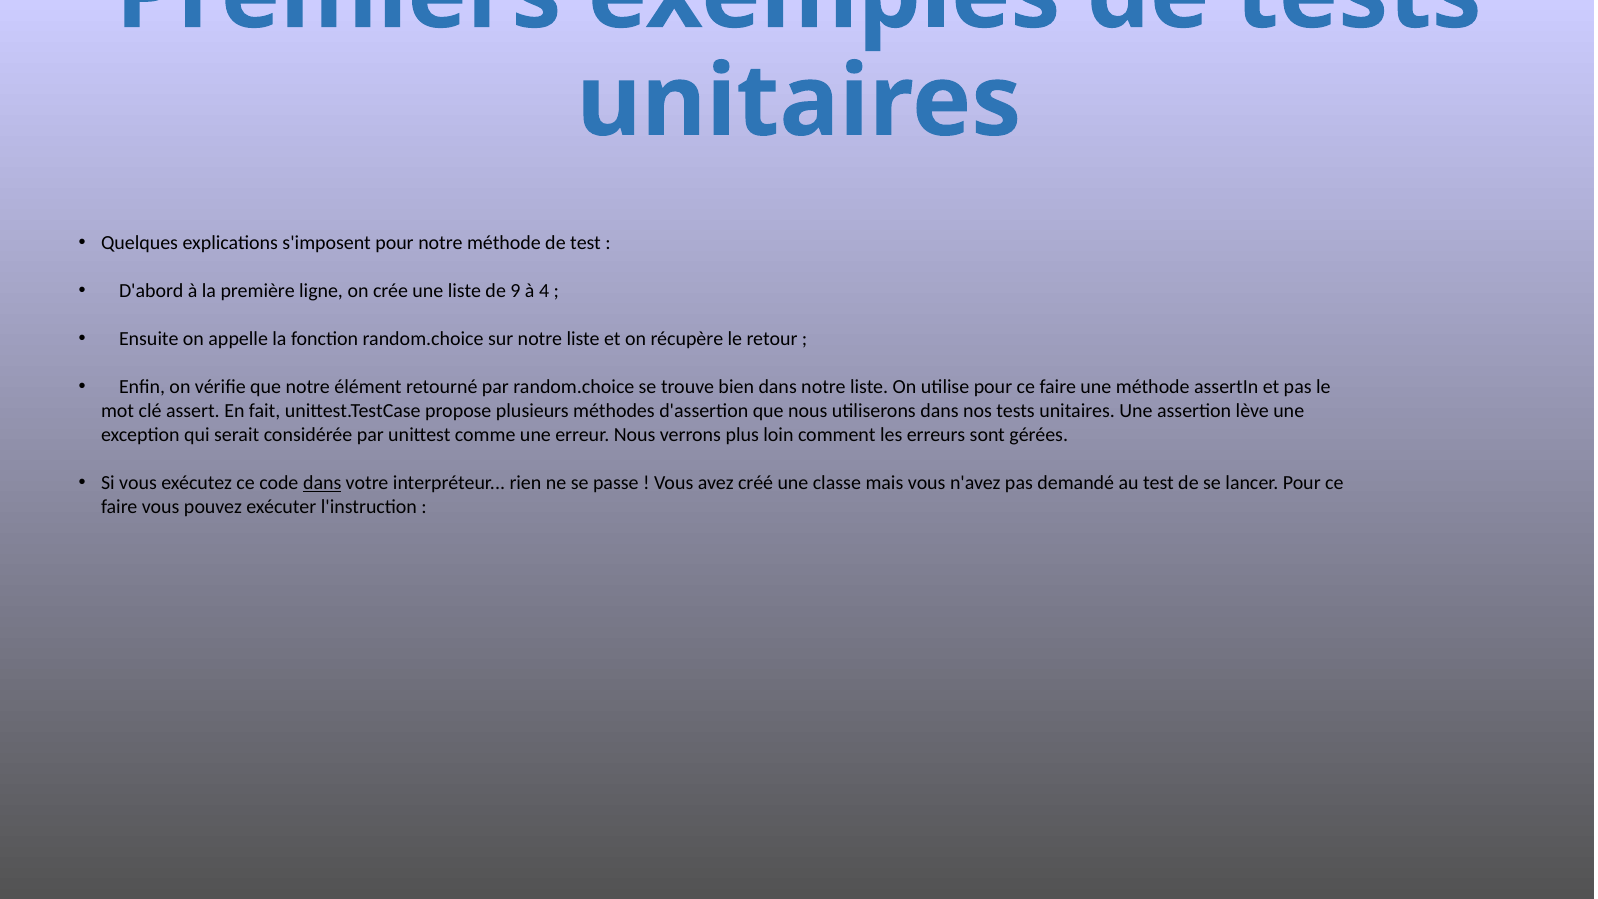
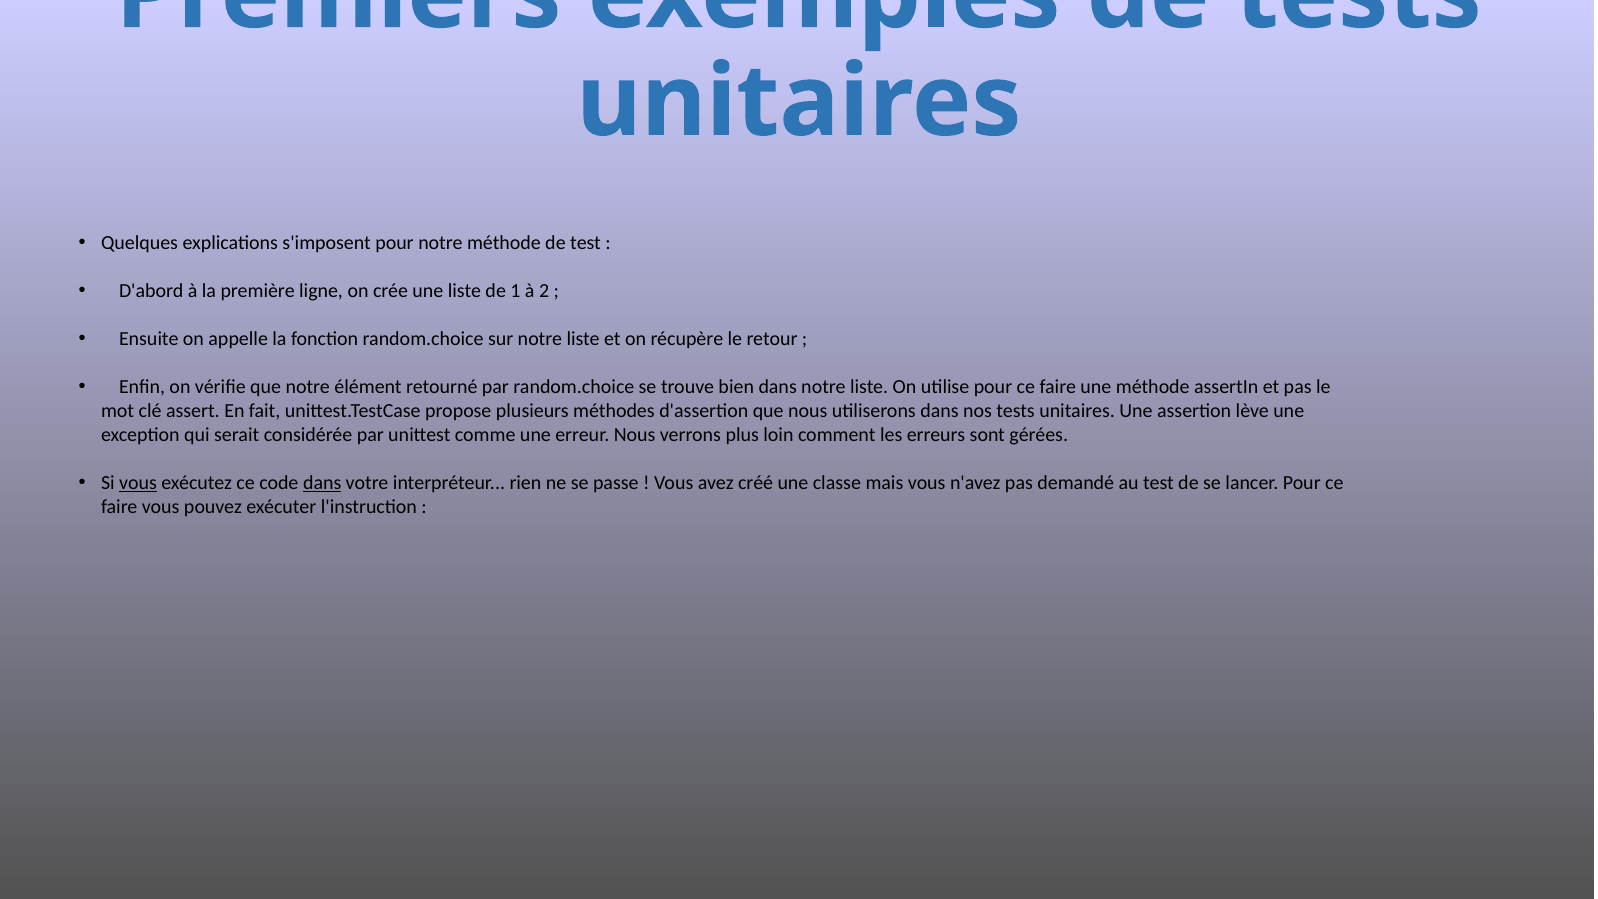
9: 9 -> 1 (515, 291)
4: 4 -> 2 (544, 291)
vous underline: none -> present (138, 483)
